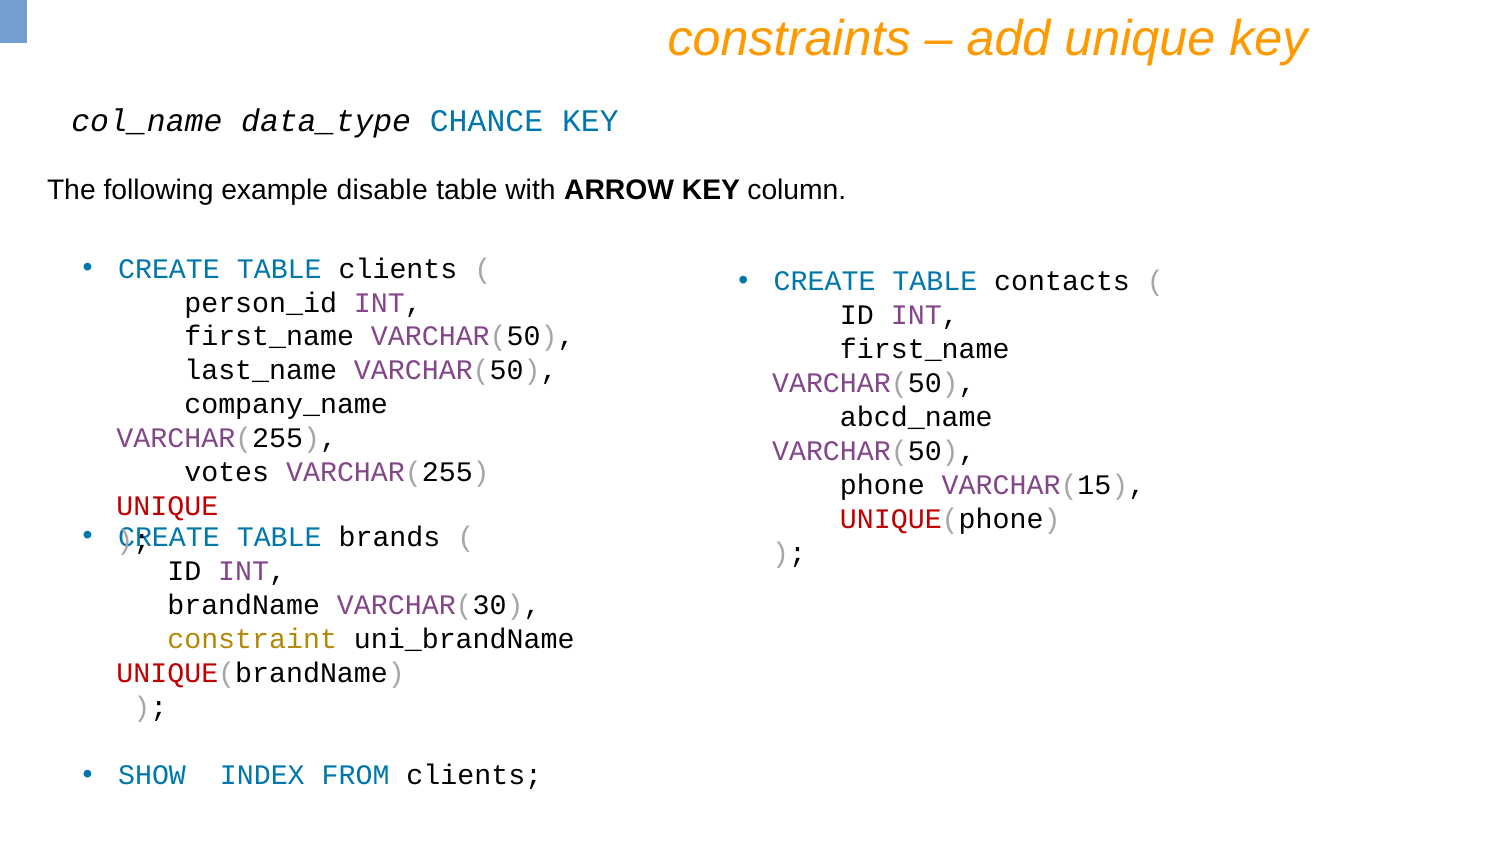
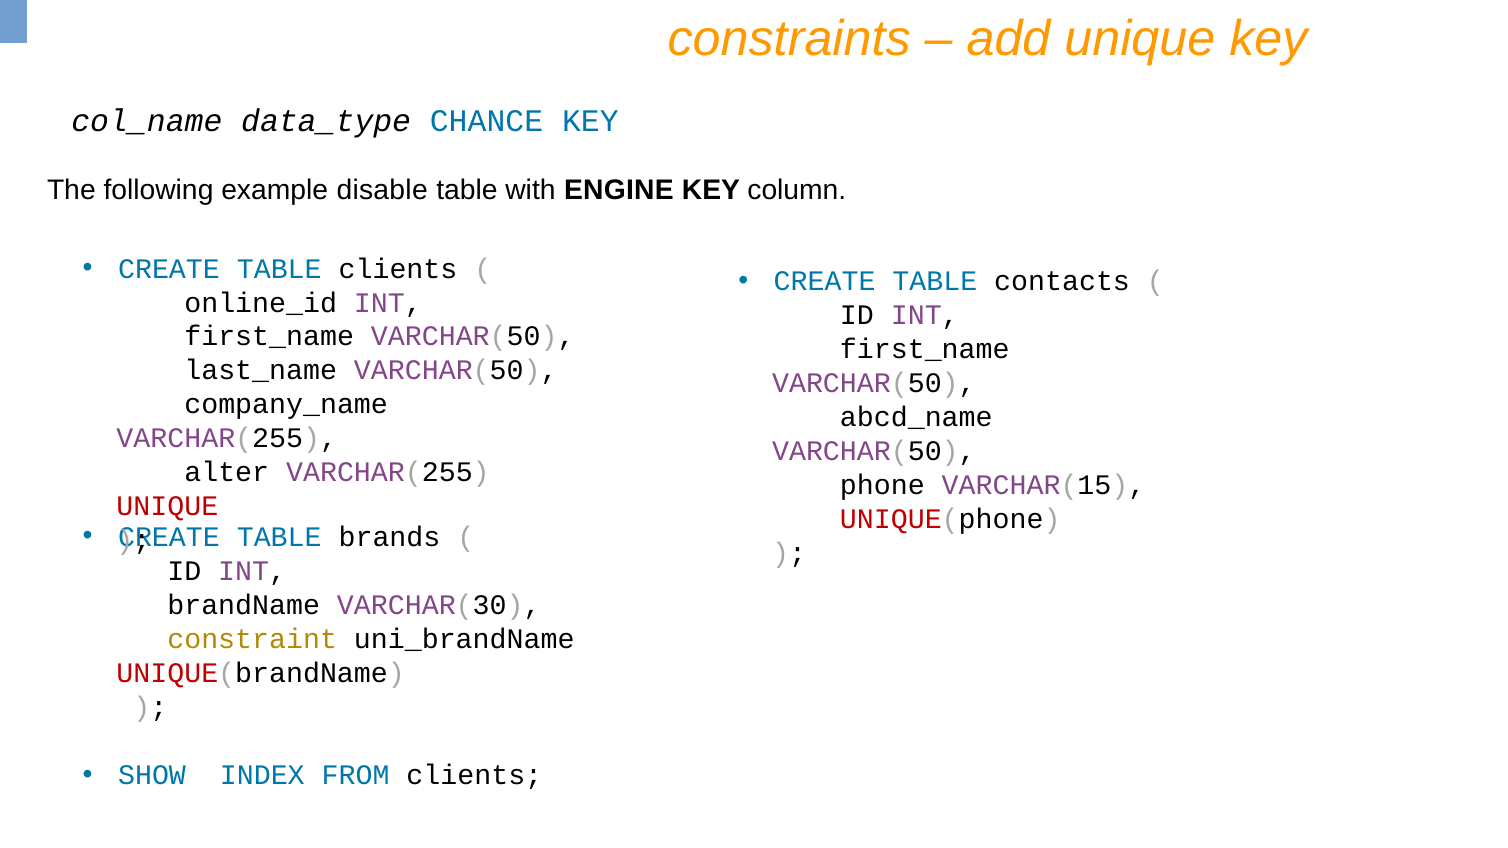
ARROW: ARROW -> ENGINE (619, 190)
person_id: person_id -> online_id (261, 303)
votes: votes -> alter (227, 472)
